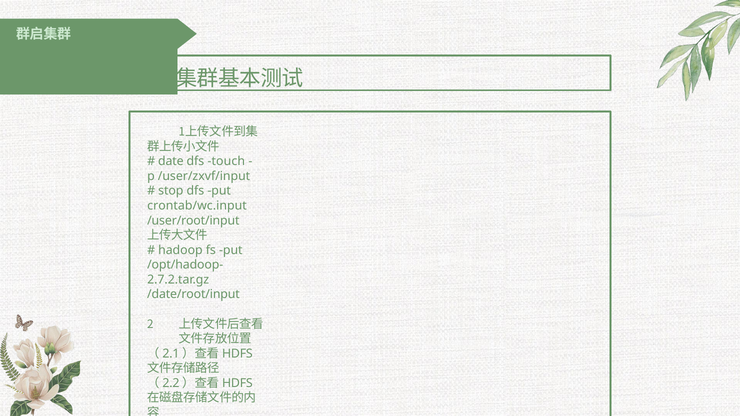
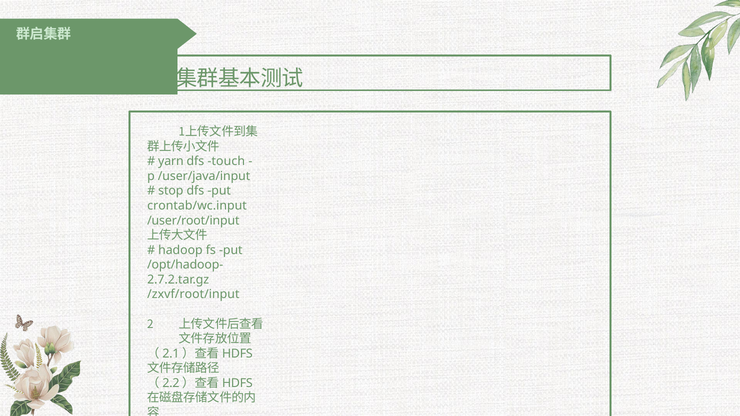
date: date -> yarn (171, 161)
/user/zxvf/input: /user/zxvf/input -> /user/java/input (204, 176)
/date/root/input: /date/root/input -> /zxvf/root/input (193, 295)
